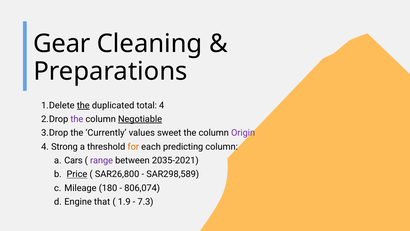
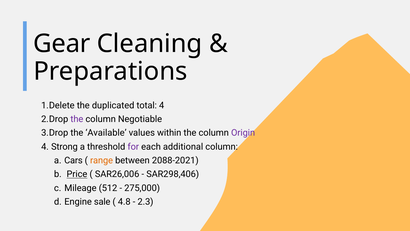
the underline: present -> none (83, 105)
Negotiable underline: present -> none (140, 119)
Currently: Currently -> Available (106, 133)
sweet: sweet -> within (169, 133)
for colour: orange -> purple (133, 146)
predicting: predicting -> additional (183, 146)
range colour: purple -> orange (102, 160)
2035-2021: 2035-2021 -> 2088-2021 (175, 160)
SAR26,800: SAR26,800 -> SAR26,006 (117, 174)
SAR298,589: SAR298,589 -> SAR298,406 (173, 174)
180: 180 -> 512 (108, 188)
806,074: 806,074 -> 275,000 (142, 188)
that: that -> sale (102, 201)
1.9: 1.9 -> 4.8 (124, 201)
7.3: 7.3 -> 2.3 (145, 201)
